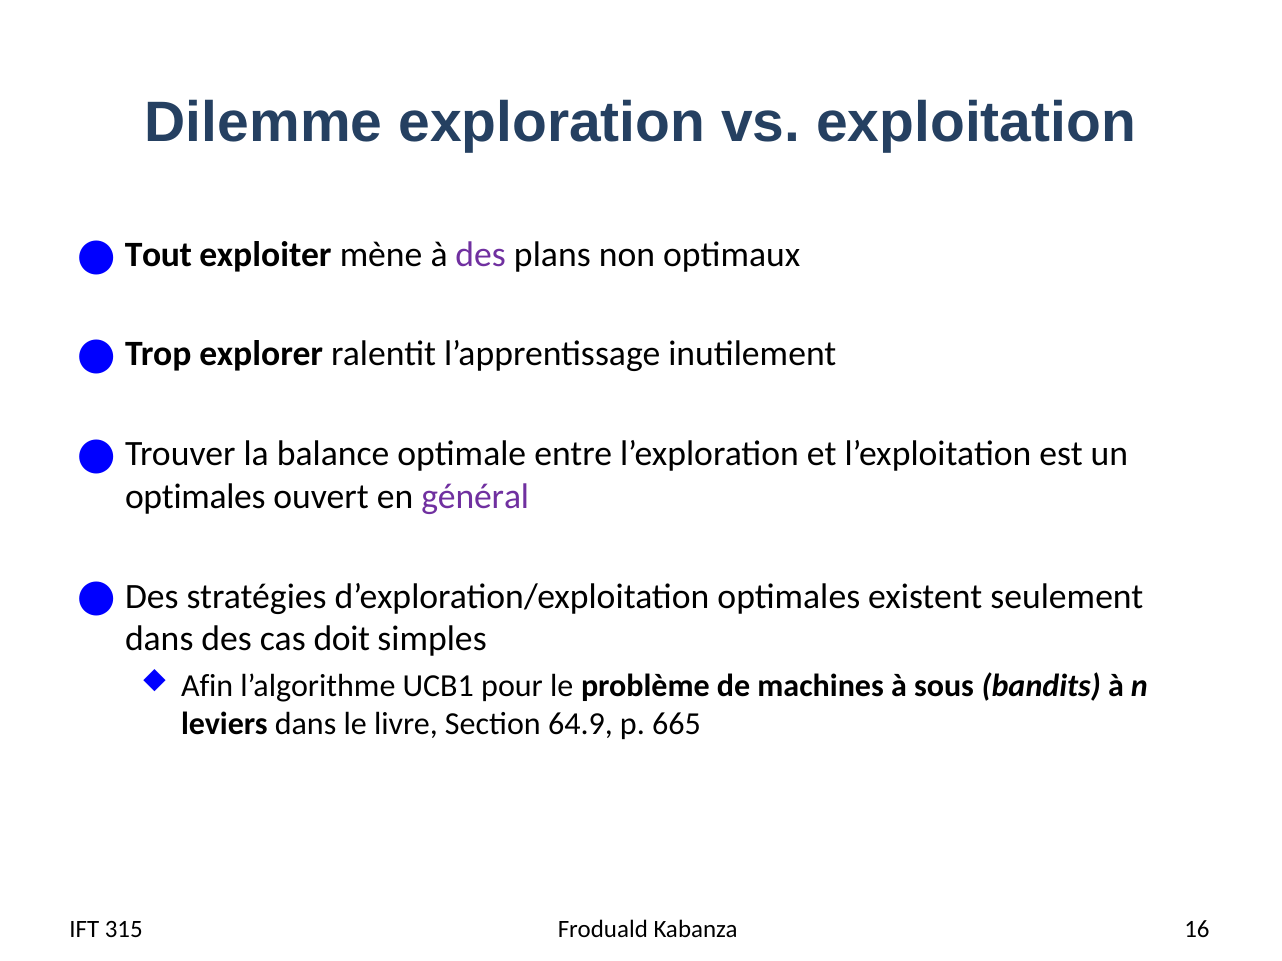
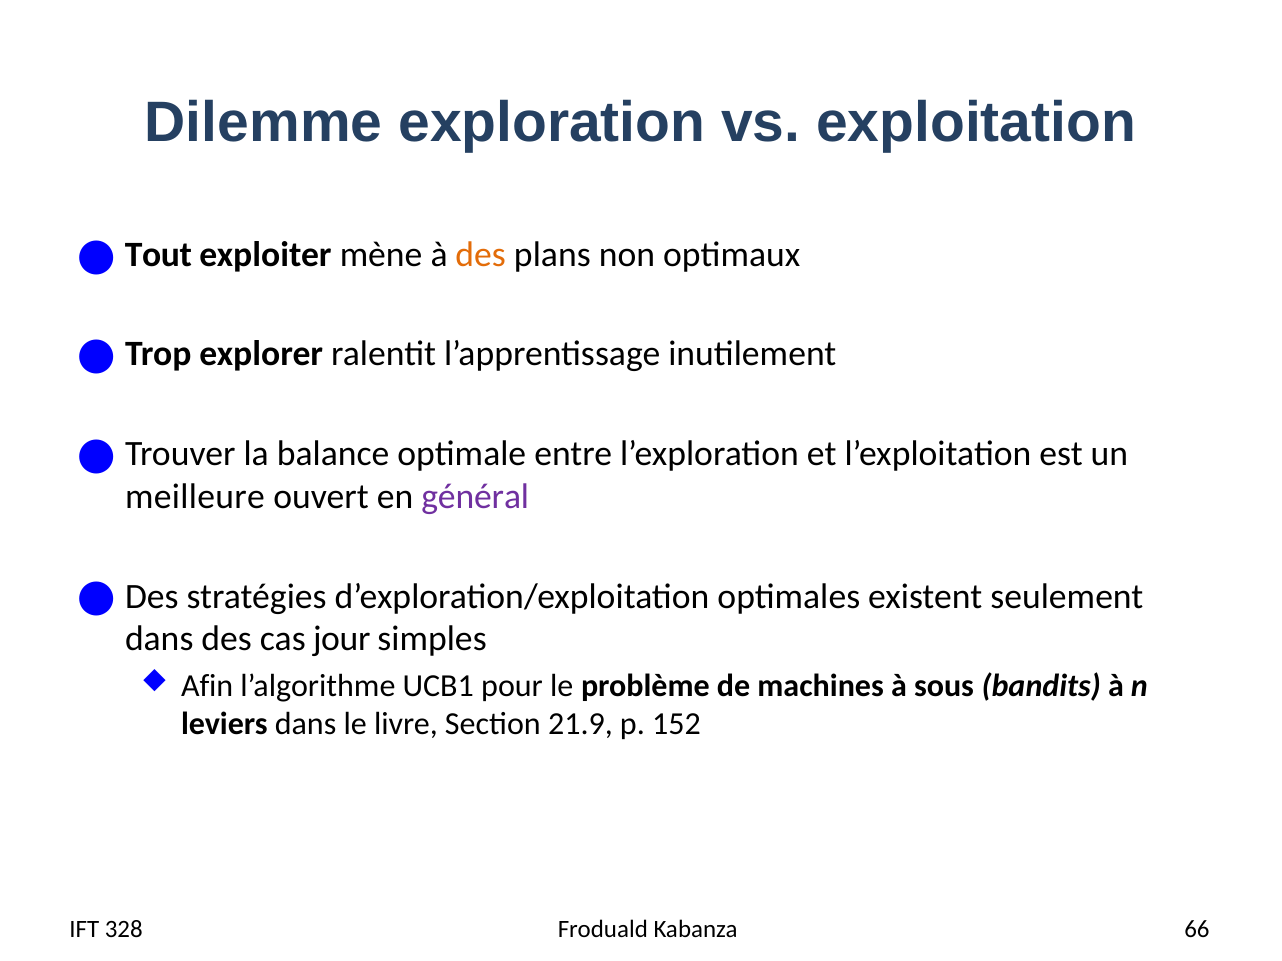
des colour: purple -> orange (481, 255)
optimales: optimales -> meilleure (195, 497)
doit: doit -> jour (342, 639)
64.9: 64.9 -> 21.9 (580, 725)
665: 665 -> 152 (677, 725)
315: 315 -> 328 (124, 930)
16: 16 -> 66 (1197, 930)
